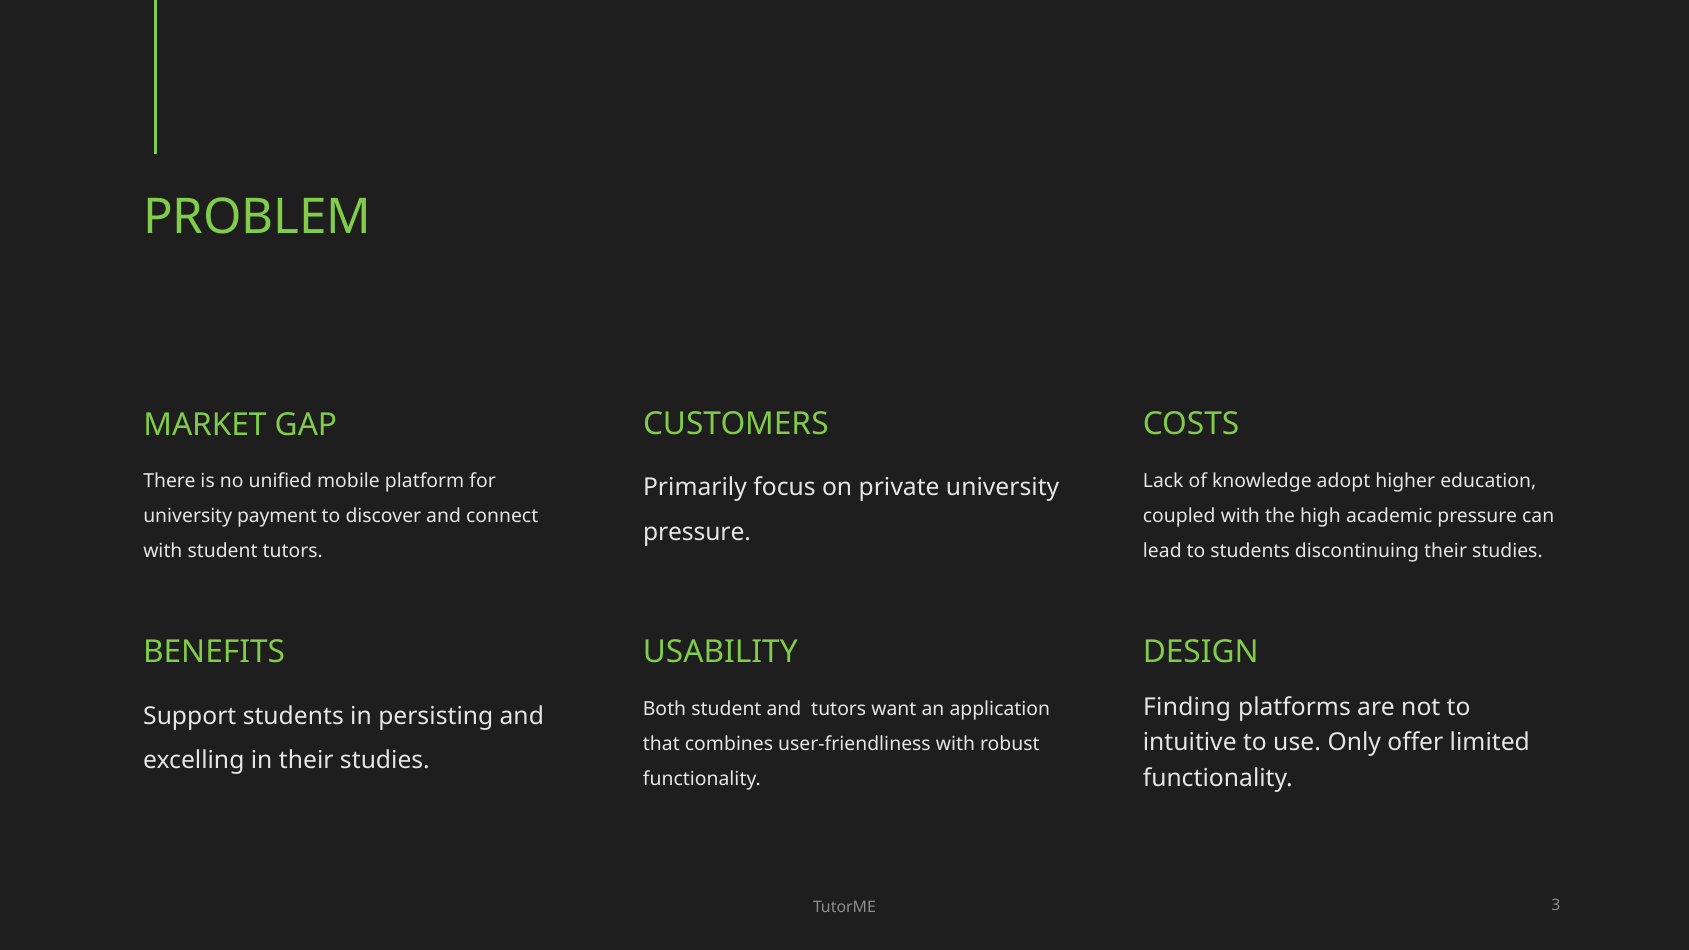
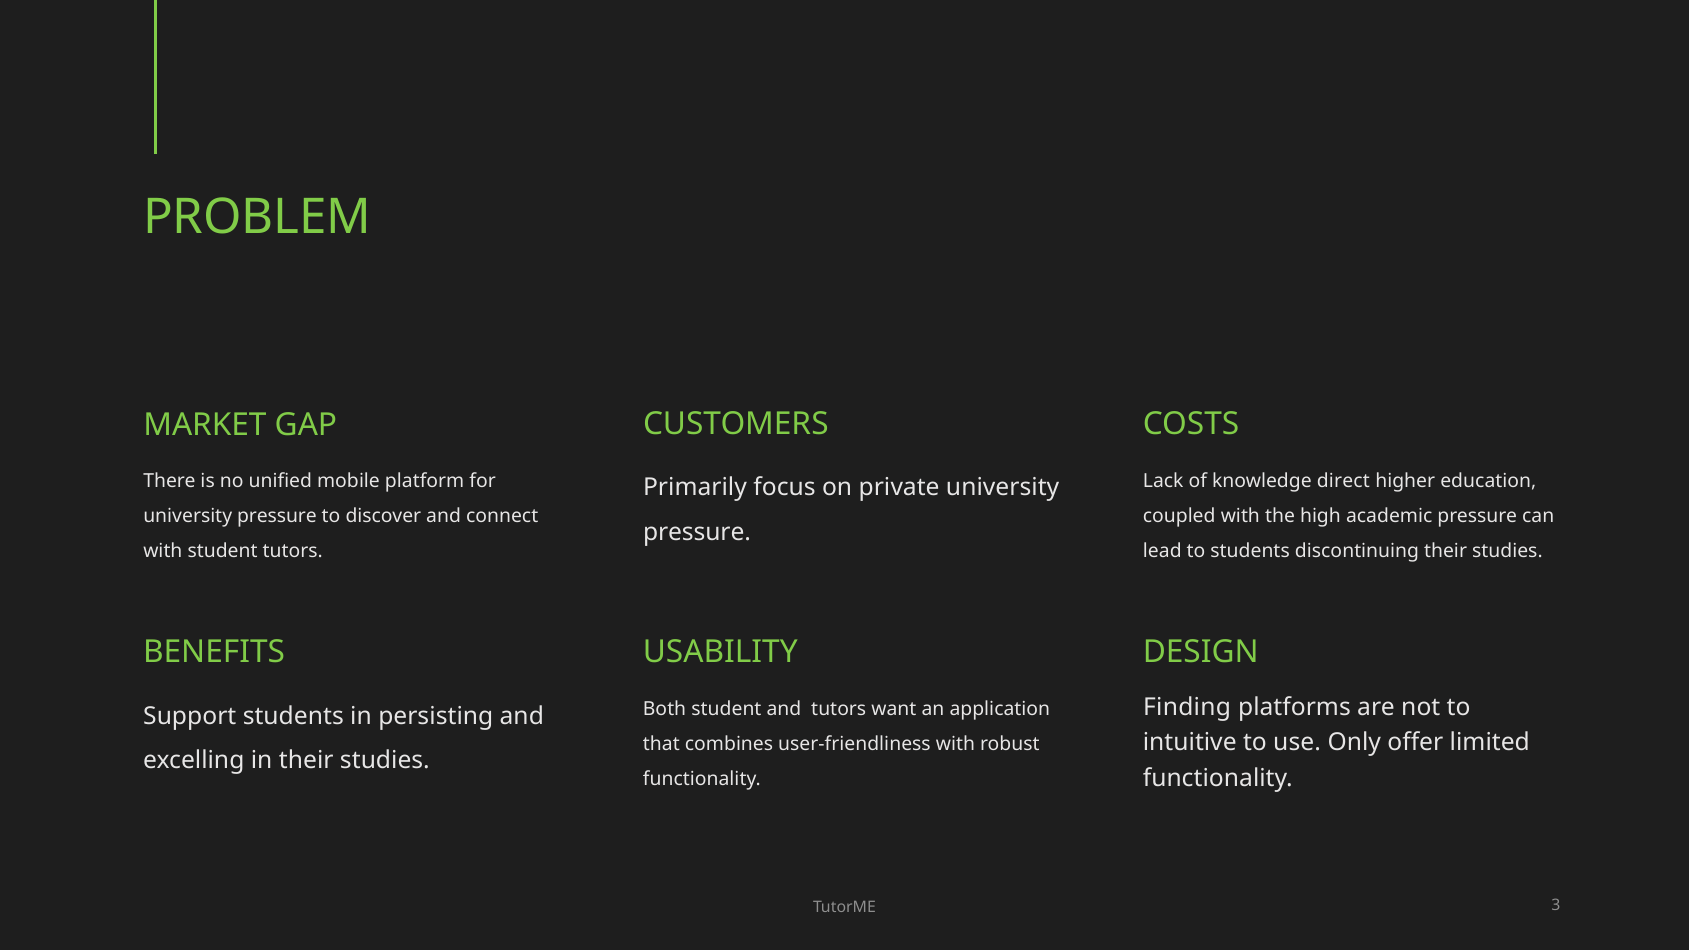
adopt: adopt -> direct (1343, 481)
payment: payment -> pressure (277, 516)
